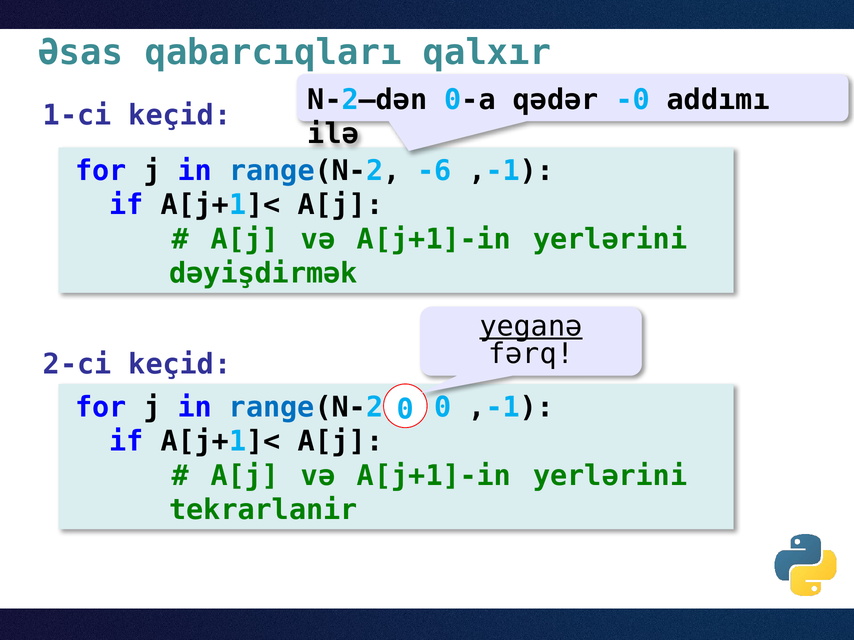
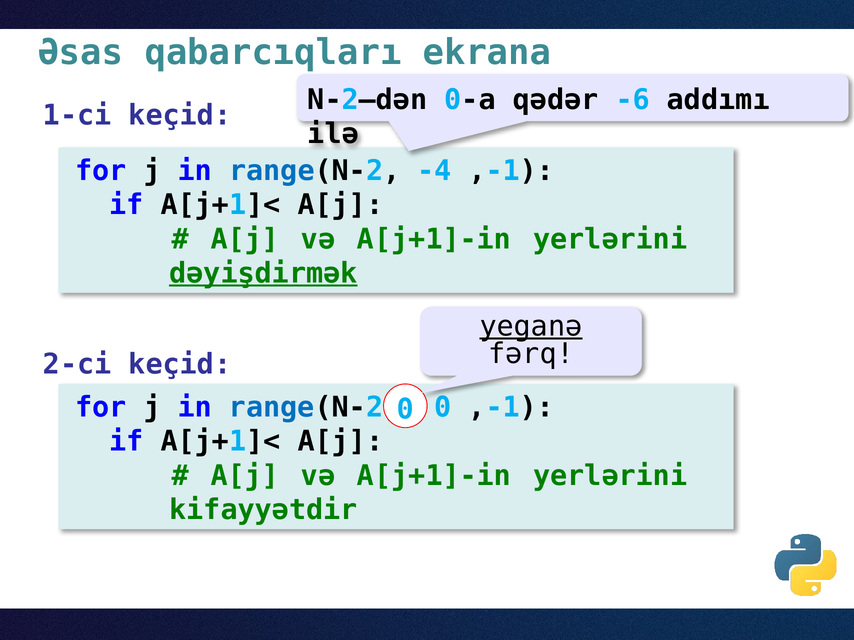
qalxır: qalxır -> ekrana (487, 53)
-0: -0 -> -6 (633, 100)
-6: -6 -> -4 (435, 171)
dəyişdirmək underline: none -> present (263, 274)
tekrarlanir: tekrarlanir -> kifayyətdir (263, 510)
